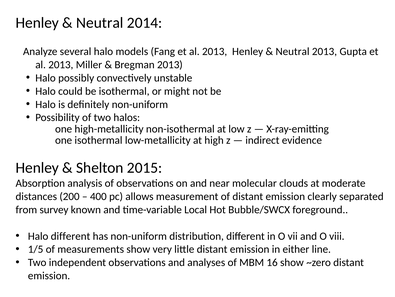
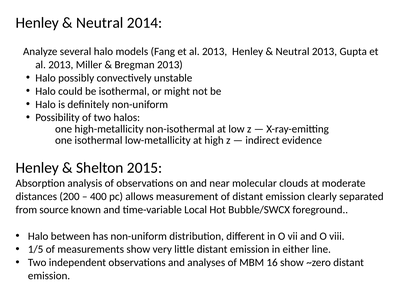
survey: survey -> source (54, 209)
Halo different: different -> between (71, 236)
